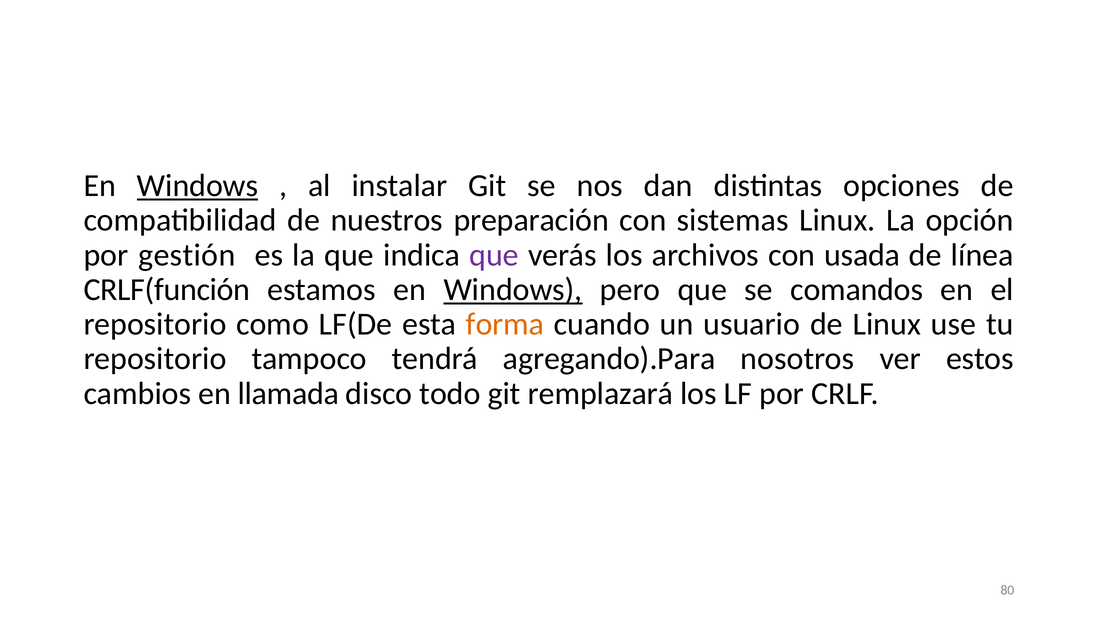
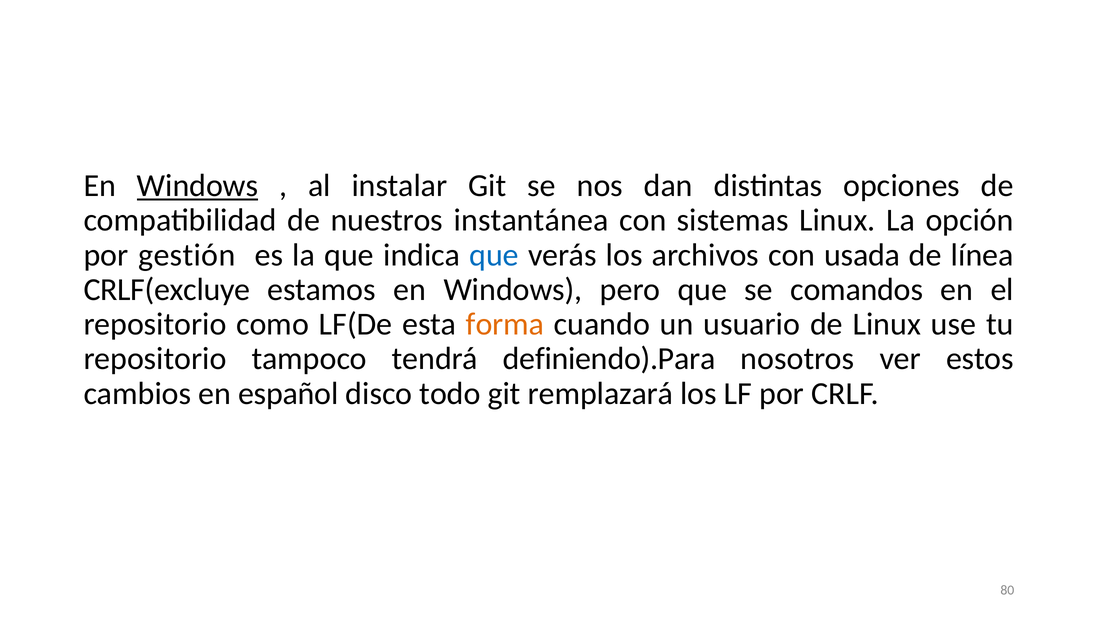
preparación: preparación -> instantánea (531, 220)
que colour: purple -> blue (494, 255)
CRLF(función: CRLF(función -> CRLF(excluye (167, 289)
Windows underline: present -> none (513, 289)
agregando).Para: agregando).Para -> definiendo).Para (609, 359)
llamada: llamada -> español (288, 393)
